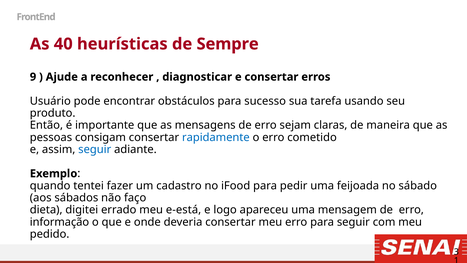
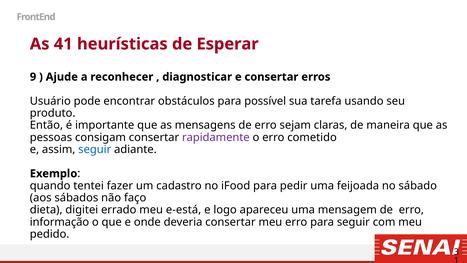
40: 40 -> 41 (63, 44)
Sempre: Sempre -> Esperar (228, 44)
sucesso: sucesso -> possível (265, 101)
rapidamente colour: blue -> purple (216, 137)
